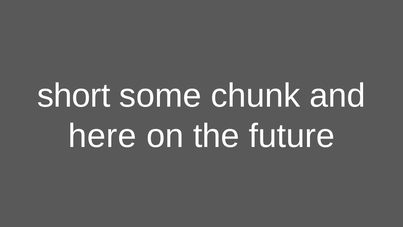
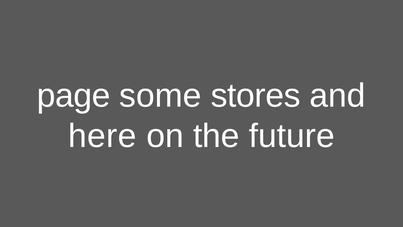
short: short -> page (74, 96)
chunk: chunk -> stores (256, 96)
